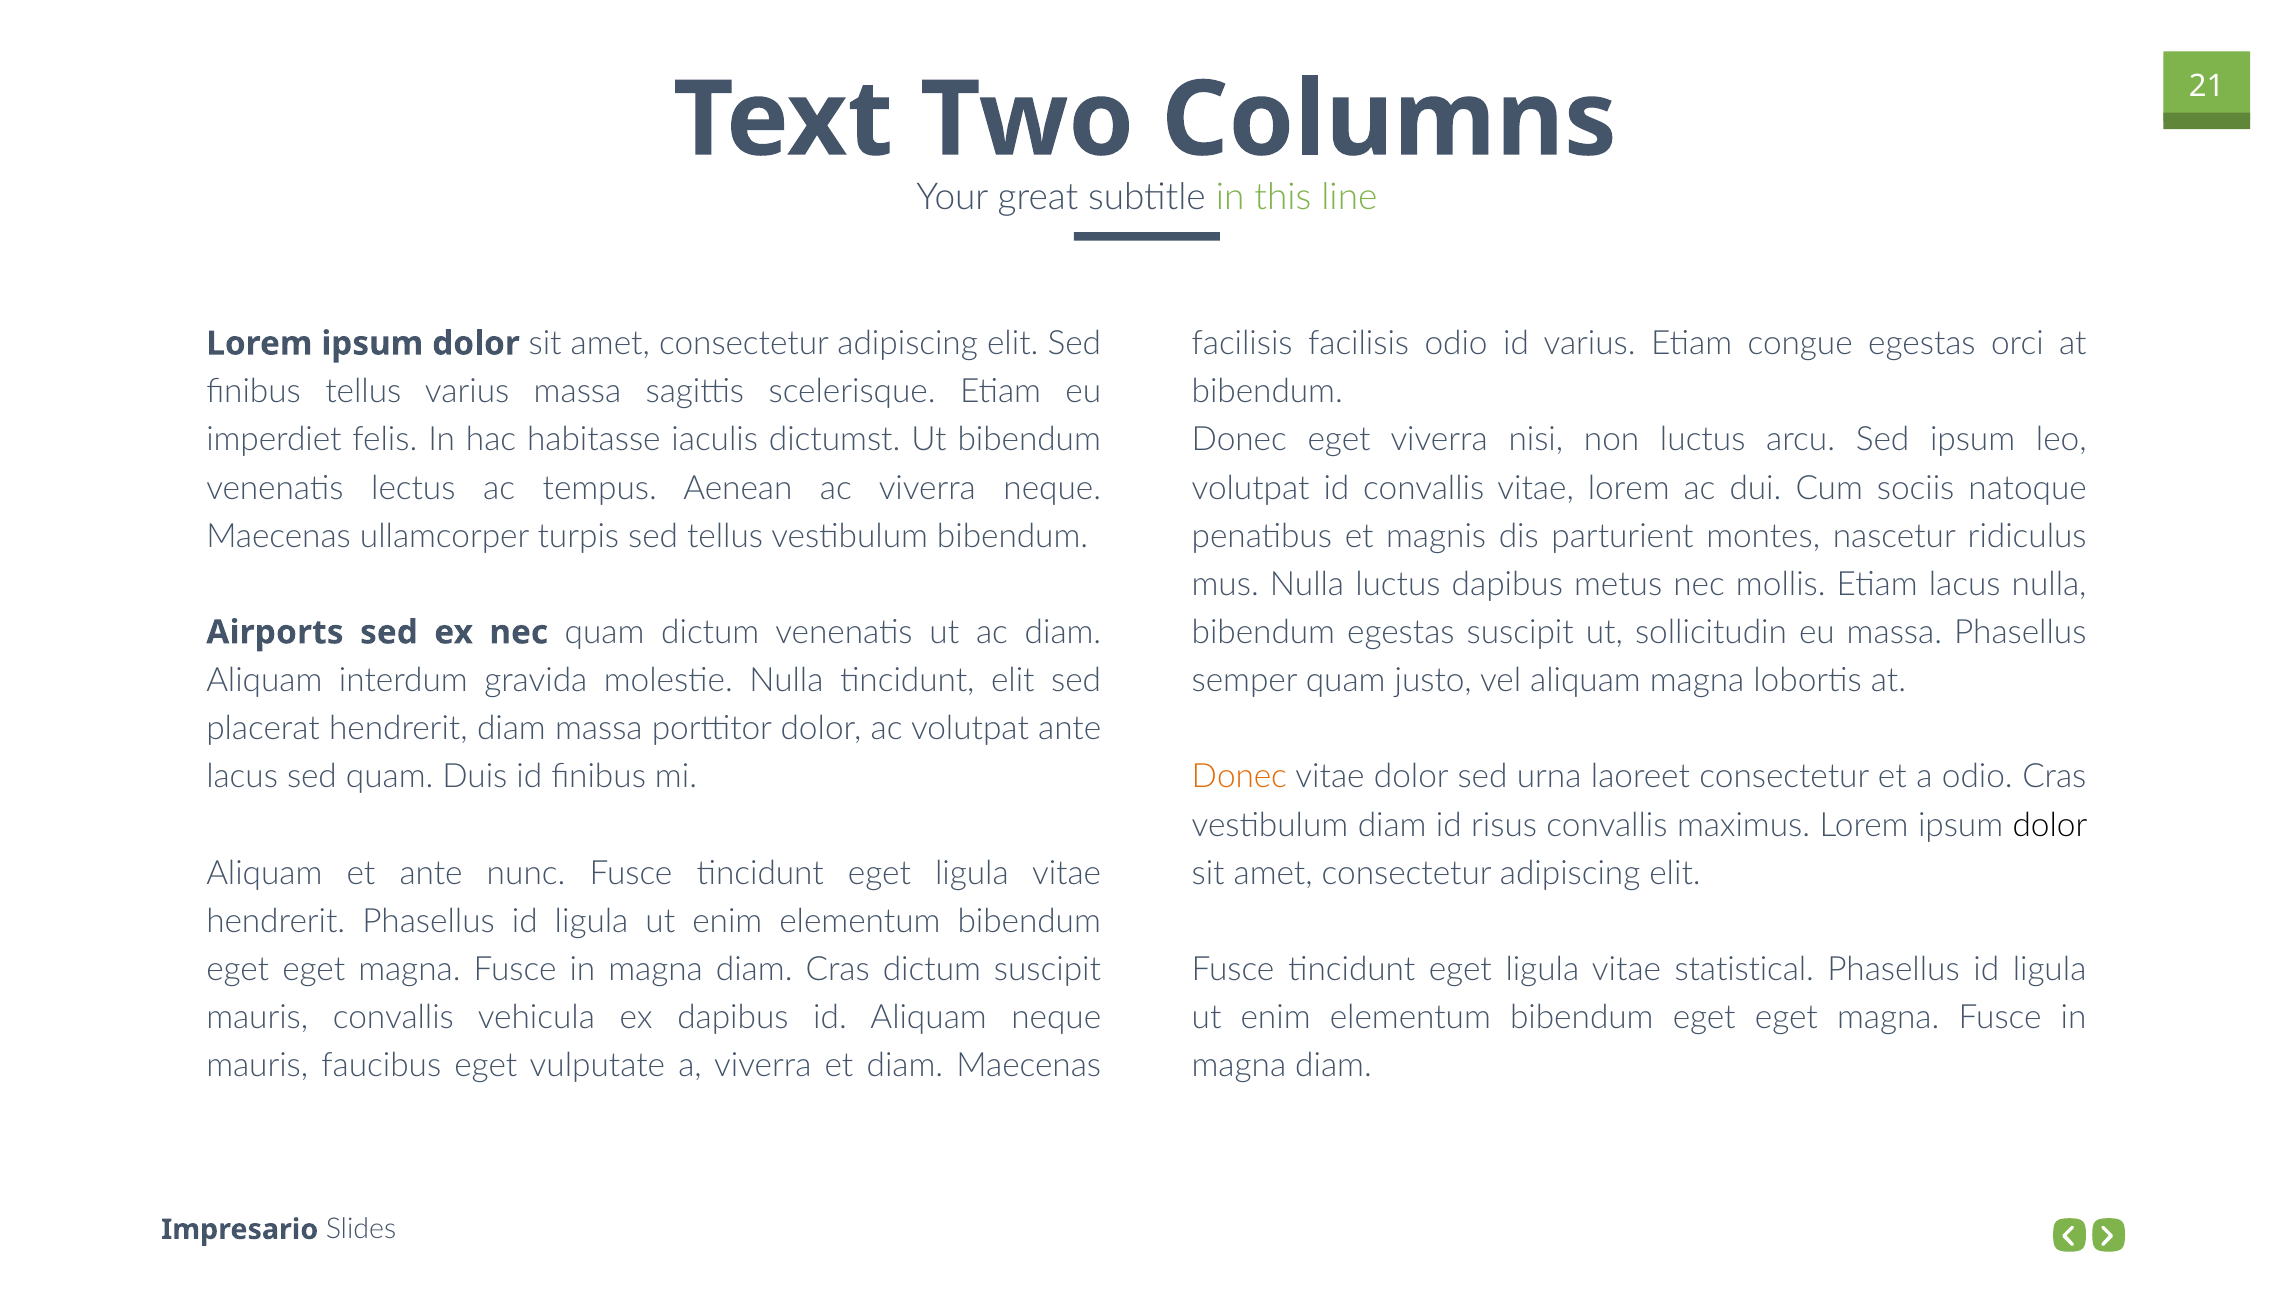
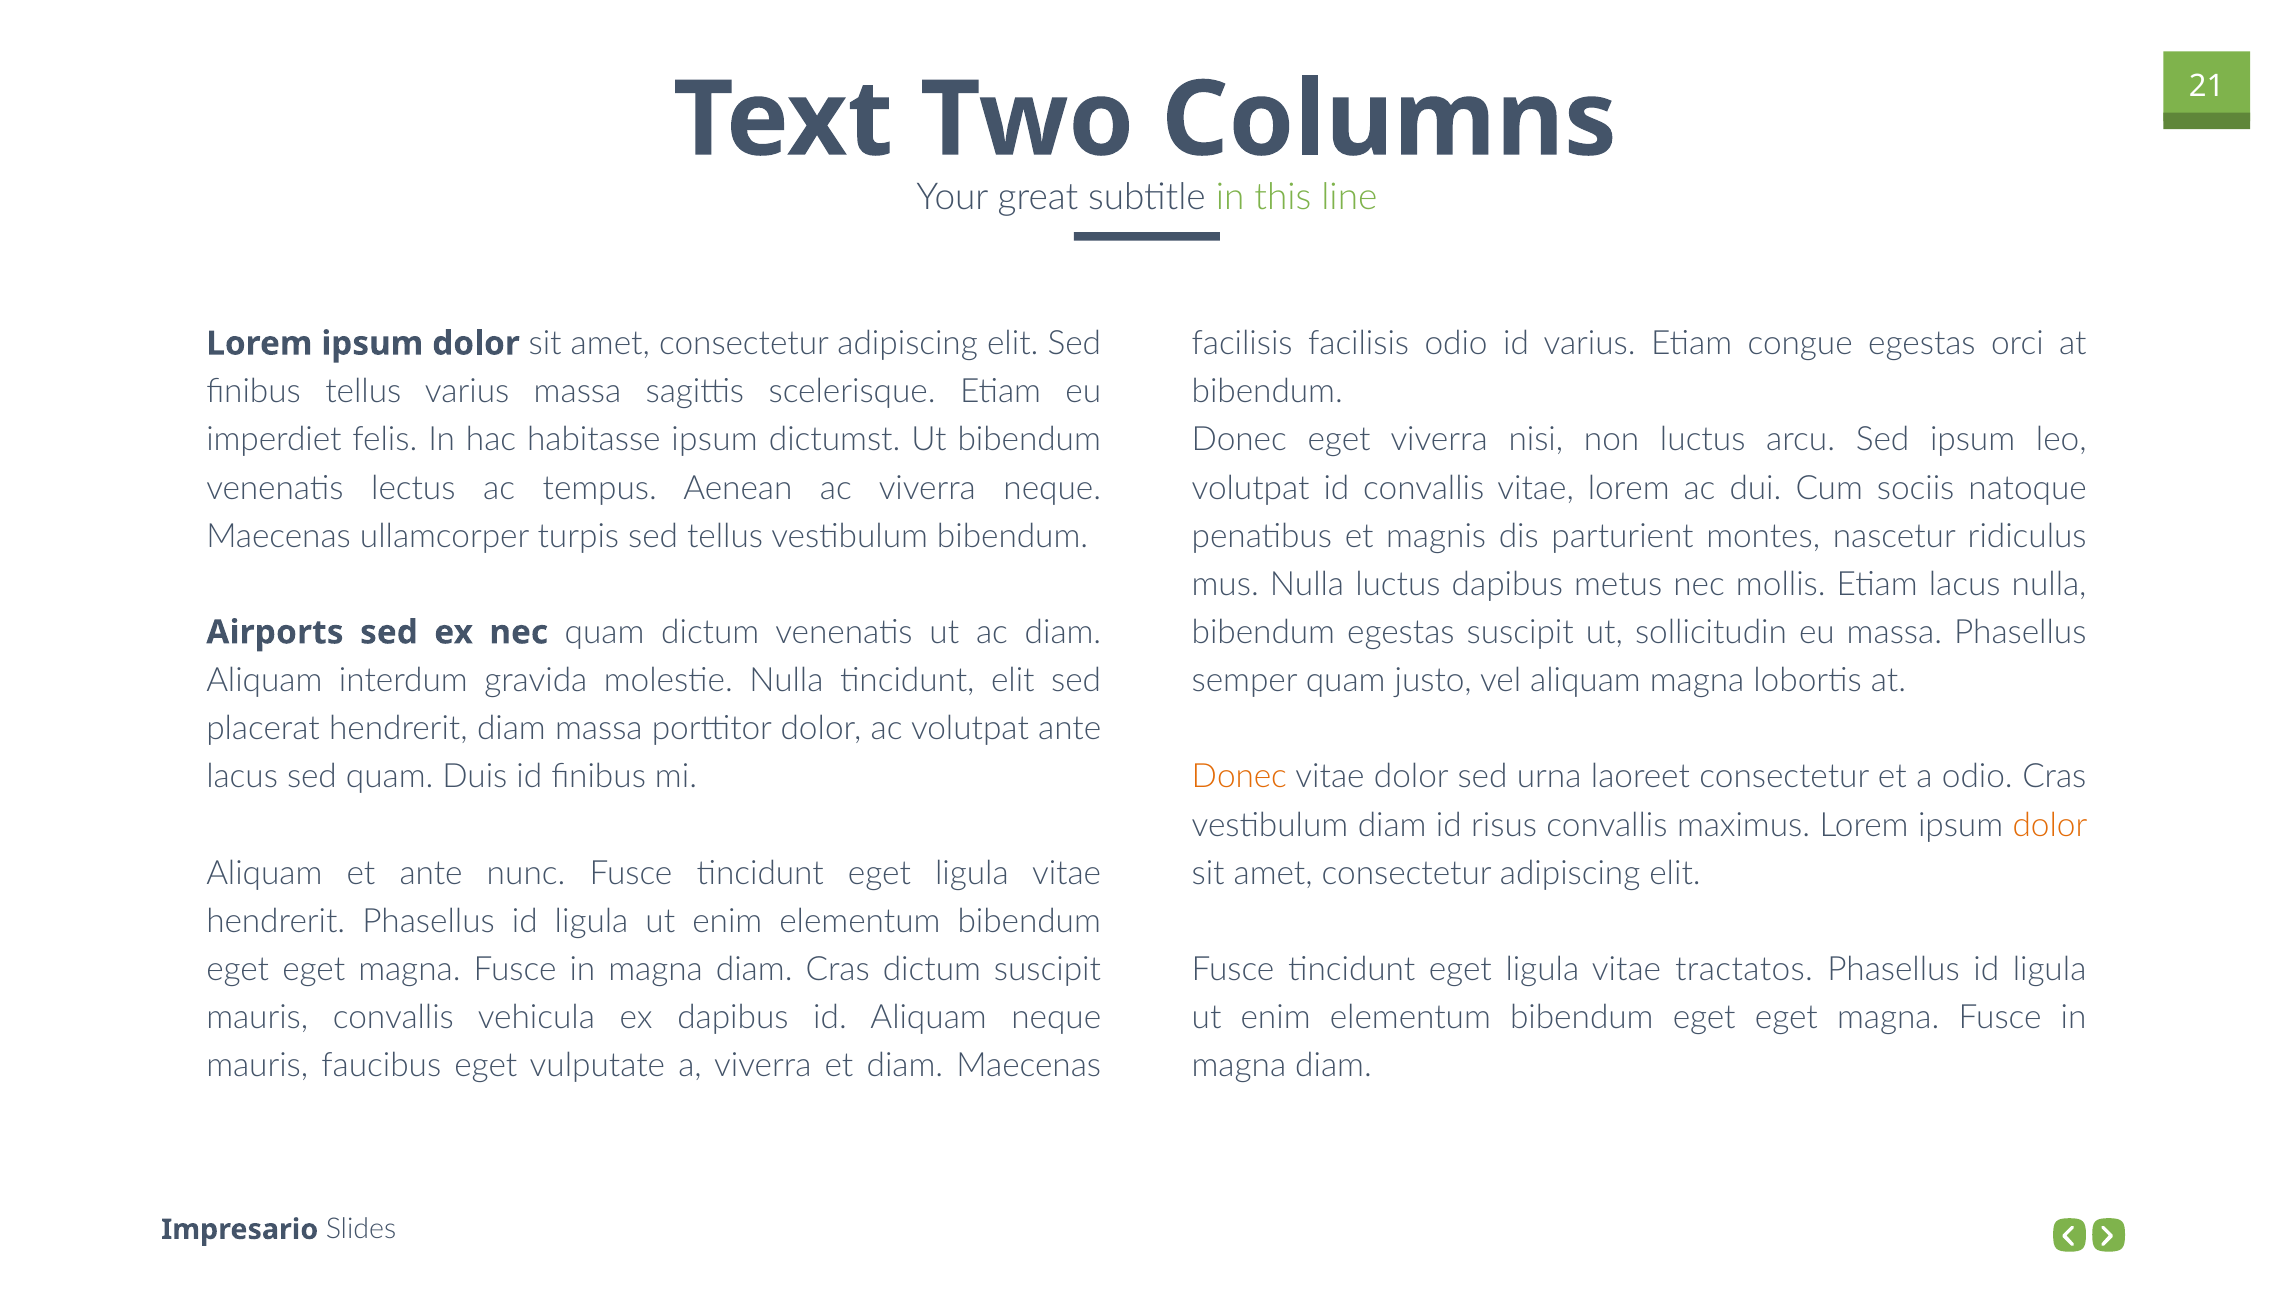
habitasse iaculis: iaculis -> ipsum (715, 440)
dolor colour: black -> orange (2050, 825)
statistical: statistical -> tractatos (1744, 969)
